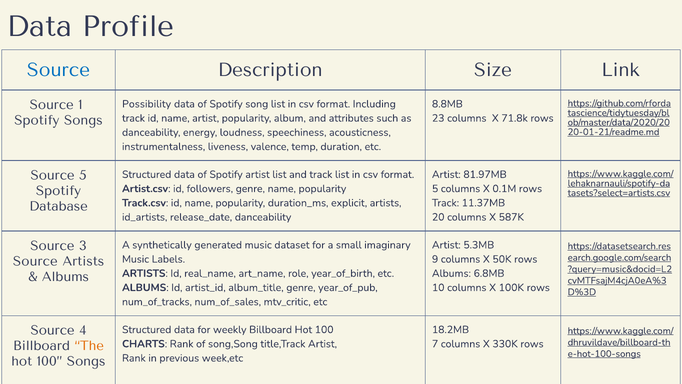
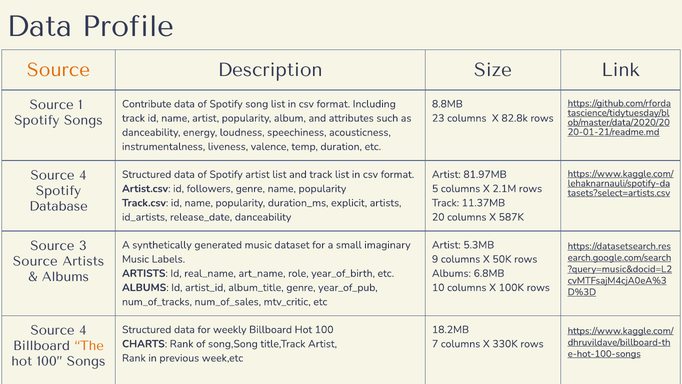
Source colour: blue -> orange (59, 70)
Possibility: Possibility -> Contribute (147, 104)
71.8k: 71.8k -> 82.8k (515, 118)
5: 5 -> 4 (83, 175)
0.1M: 0.1M -> 2.1M (504, 188)
